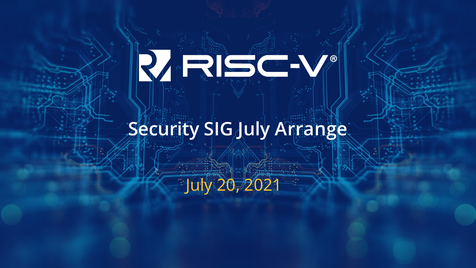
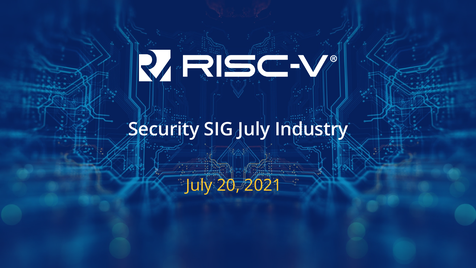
Arrange: Arrange -> Industry (311, 129)
